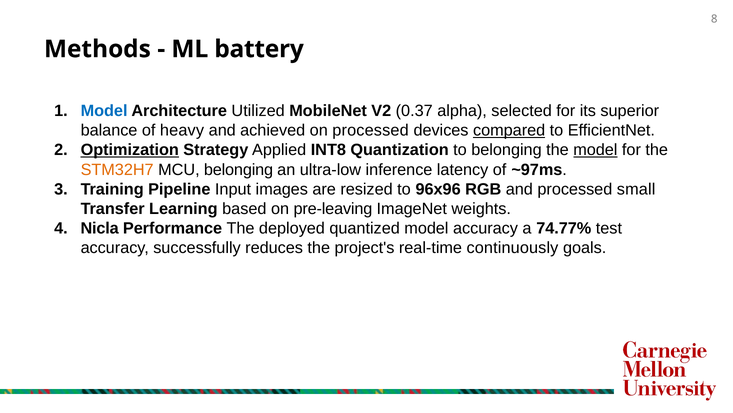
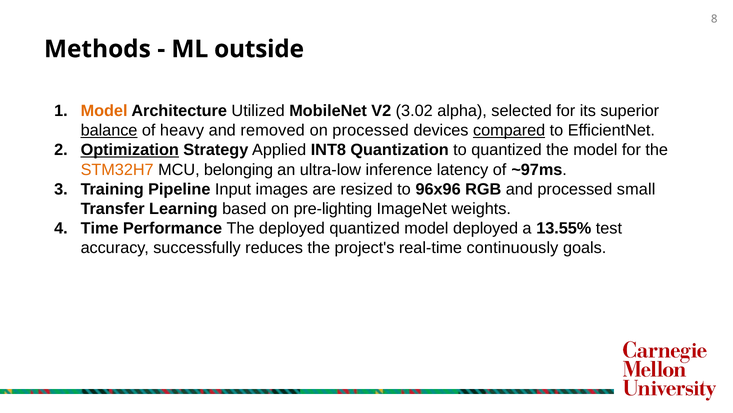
battery: battery -> outside (259, 49)
Model colour: blue -> orange (104, 111)
0.37: 0.37 -> 3.02 (414, 111)
balance underline: none -> present (109, 130)
achieved: achieved -> removed (273, 130)
to belonging: belonging -> quantized (506, 150)
model underline: present -> none (595, 150)
pre-leaving: pre-leaving -> pre-lighting (333, 208)
Nicla: Nicla -> Time (100, 228)
model accuracy: accuracy -> deployed (486, 228)
74.77%: 74.77% -> 13.55% (564, 228)
